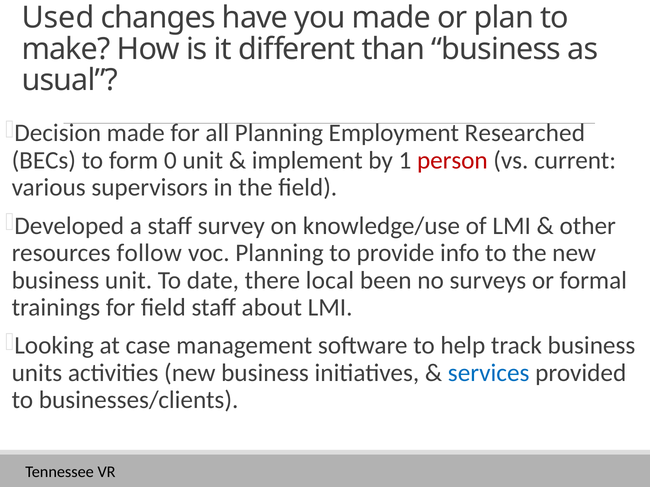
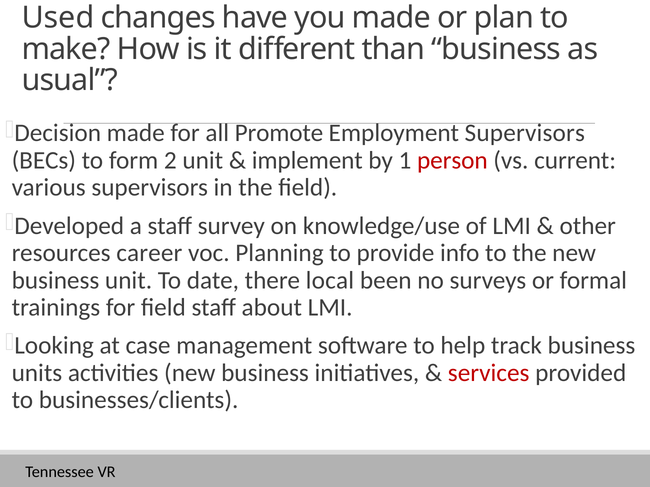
all Planning: Planning -> Promote (279, 133)
Employment Researched: Researched -> Supervisors (525, 133)
0: 0 -> 2 (170, 160)
follow: follow -> career (149, 253)
services colour: blue -> red (489, 373)
